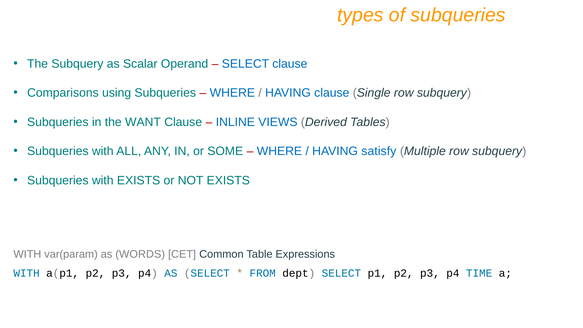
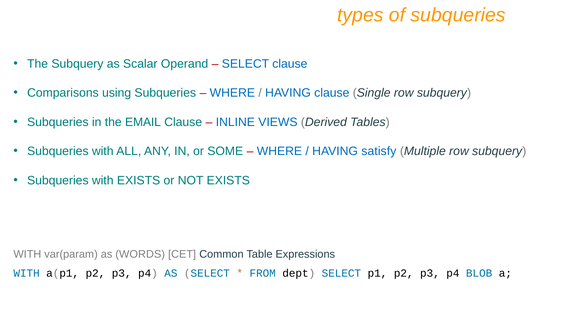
WANT: WANT -> EMAIL (143, 122)
TIME: TIME -> BLOB (479, 273)
